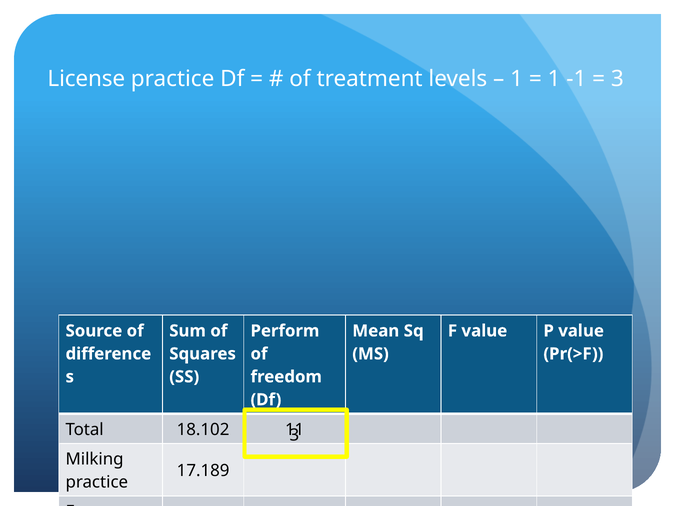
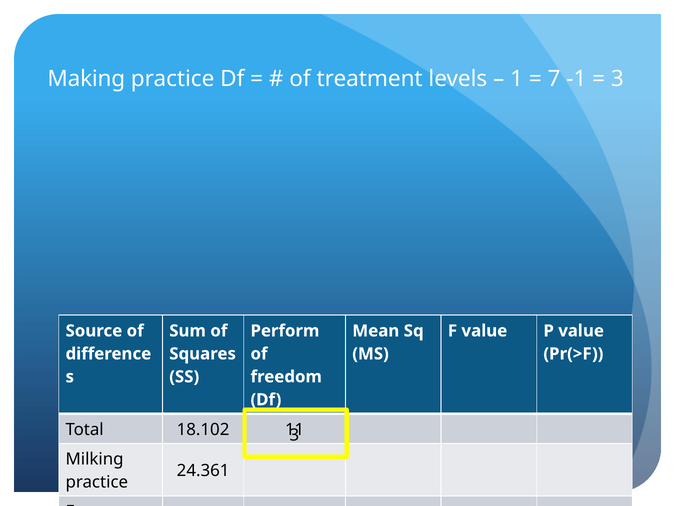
License: License -> Making (86, 79)
1: 1 -> 7 (554, 79)
17.189: 17.189 -> 24.361 (203, 471)
